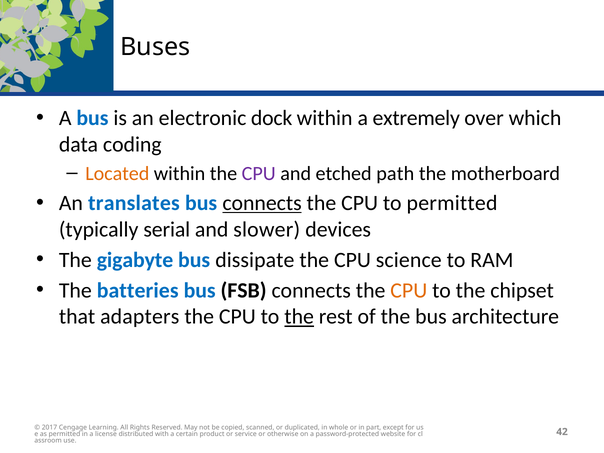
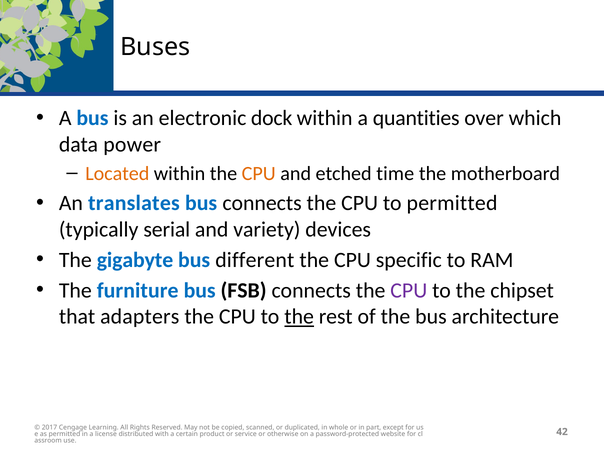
extremely: extremely -> quantities (416, 118)
coding: coding -> power (132, 144)
CPU colour: purple -> orange (259, 173)
path: path -> time (395, 173)
connects underline: present -> none (262, 203)
slower: slower -> variety (267, 229)
dissipate: dissipate -> different (255, 260)
science: science -> specific (409, 260)
batteries: batteries -> furniture (138, 290)
CPU colour: orange -> purple (409, 290)
